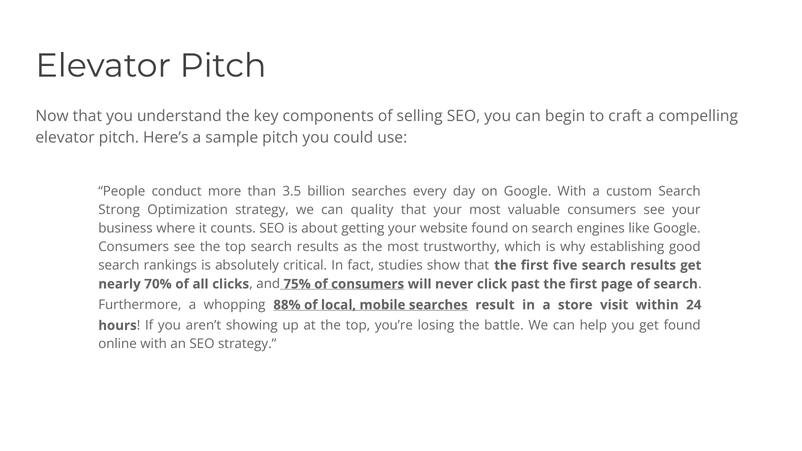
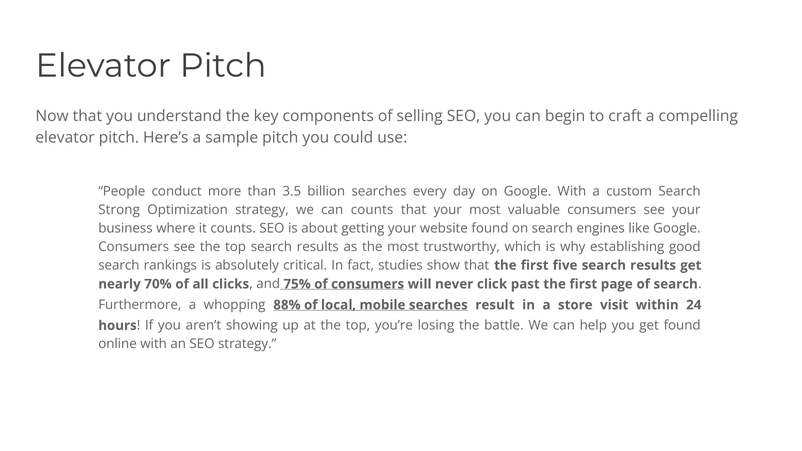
can quality: quality -> counts (372, 210)
